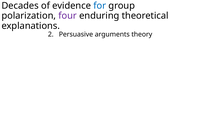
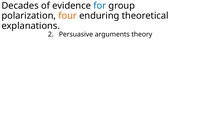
four colour: purple -> orange (68, 16)
